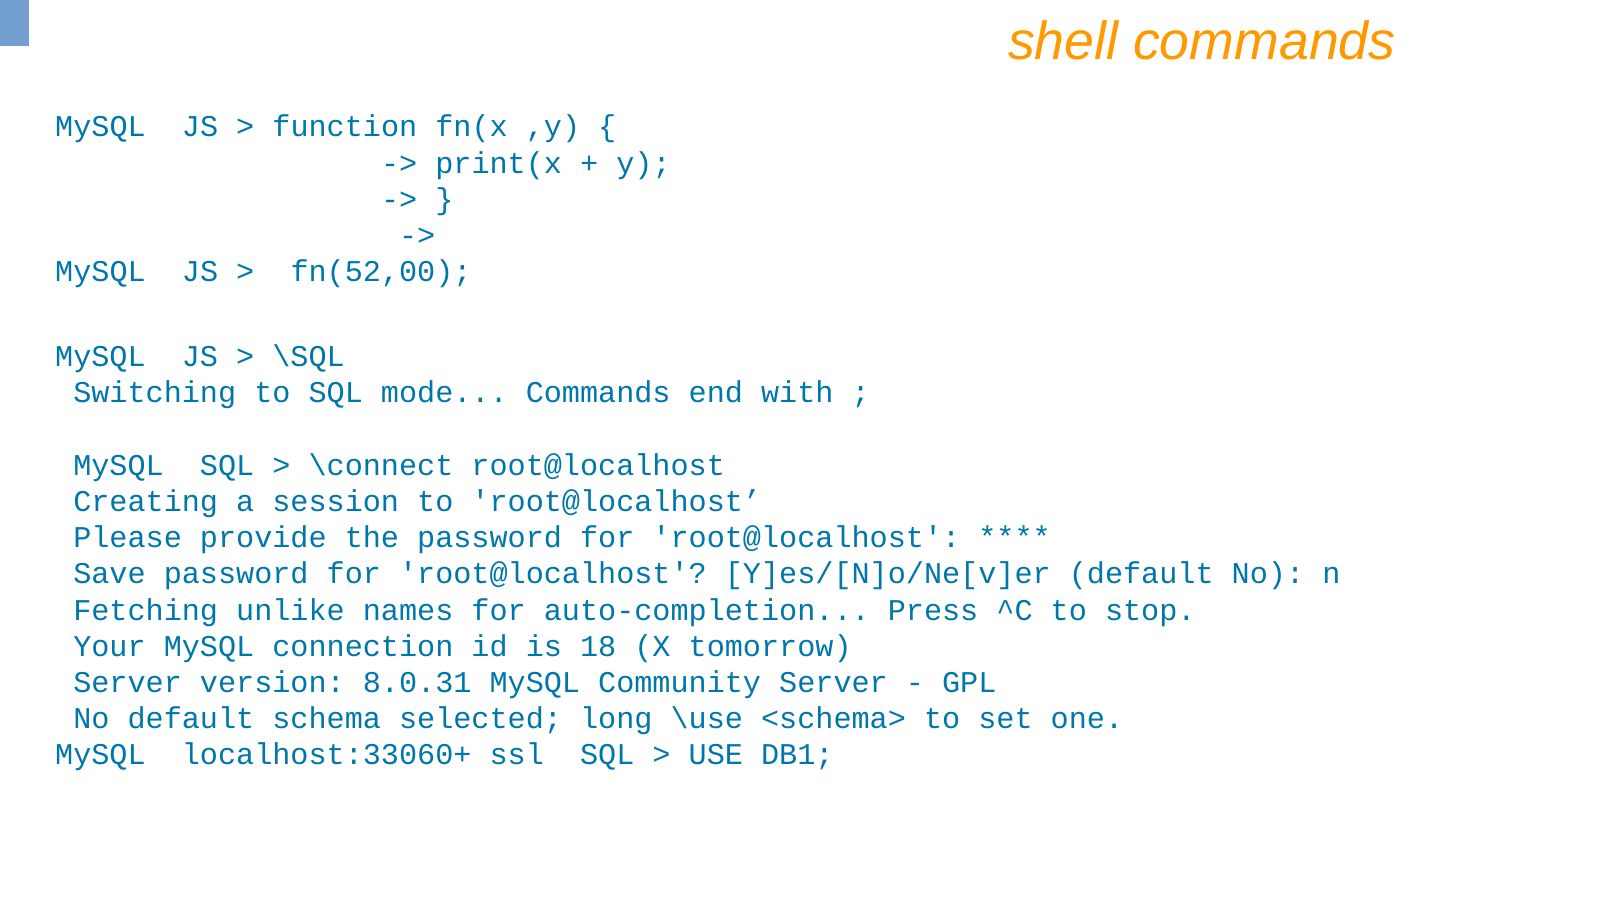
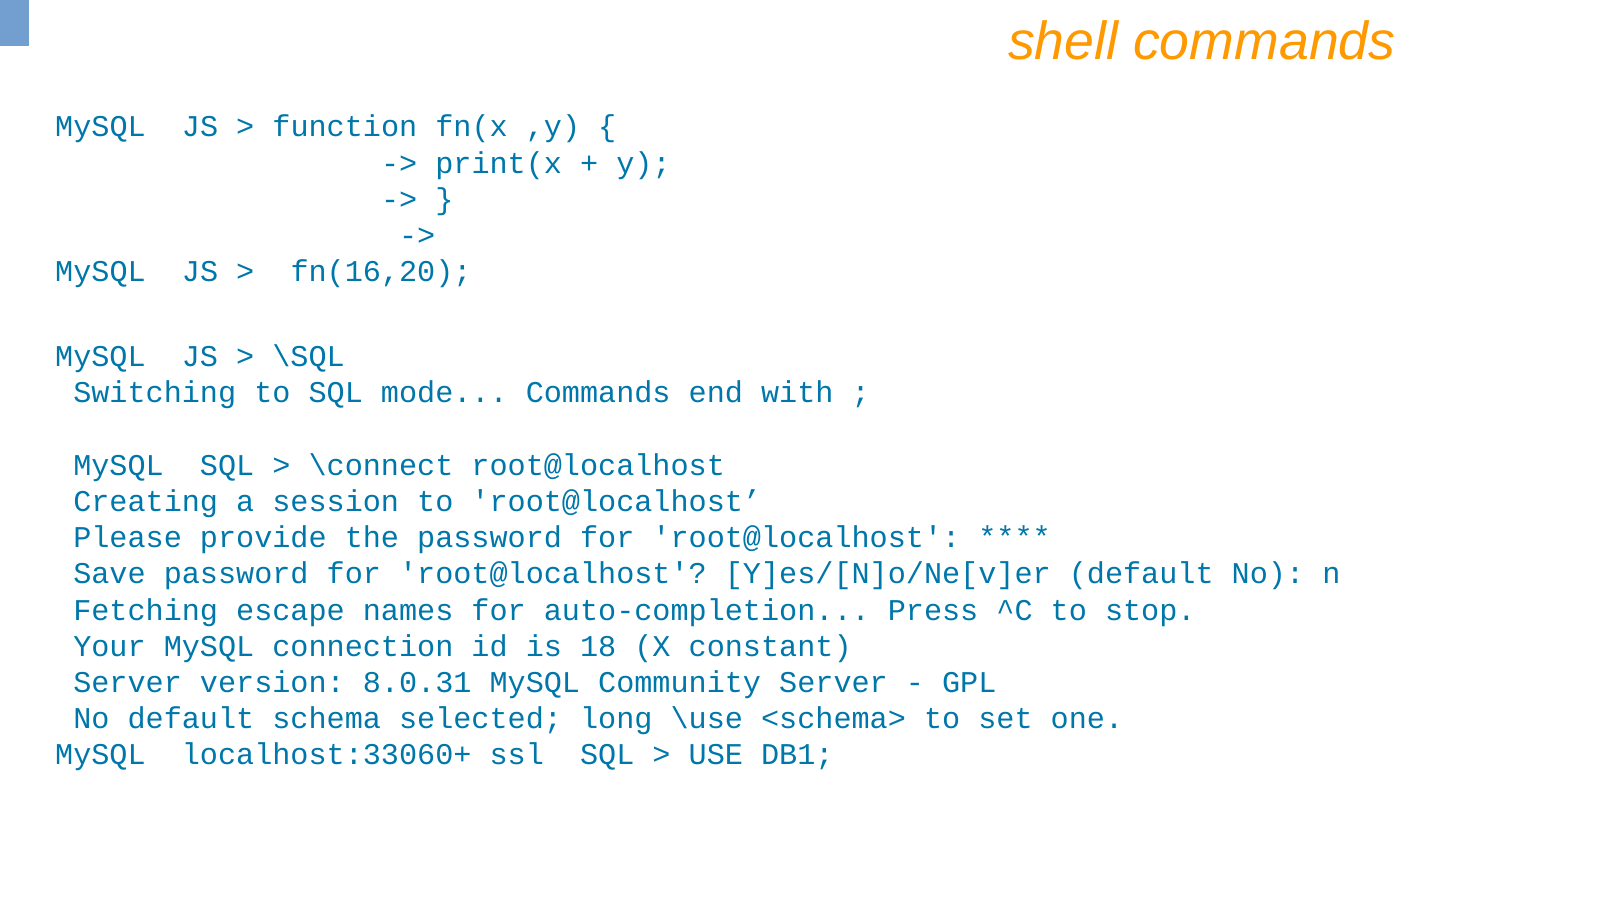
fn(52,00: fn(52,00 -> fn(16,20 (381, 272)
unlike: unlike -> escape (290, 610)
tomorrow: tomorrow -> constant (770, 646)
